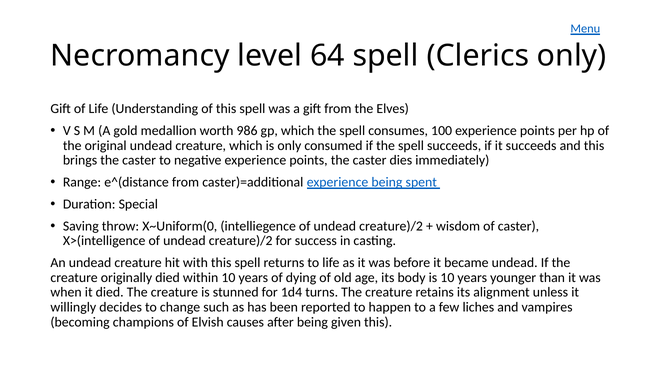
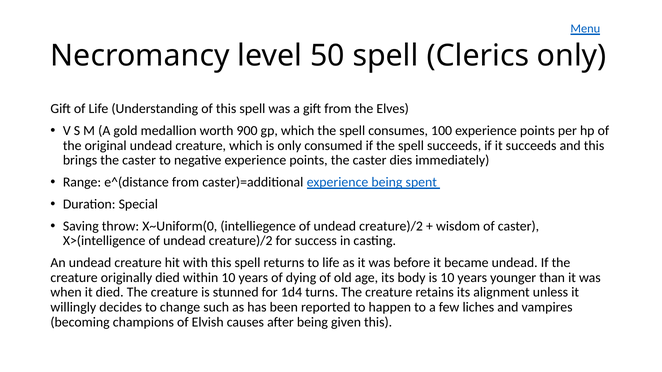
64: 64 -> 50 (327, 56)
986: 986 -> 900 (247, 131)
